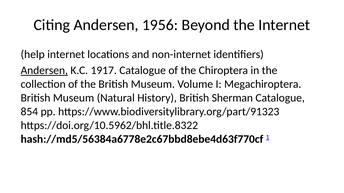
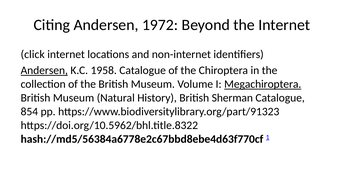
1956: 1956 -> 1972 (160, 25)
help: help -> click (33, 55)
1917: 1917 -> 1958 (104, 71)
Megachiroptera underline: none -> present (263, 84)
